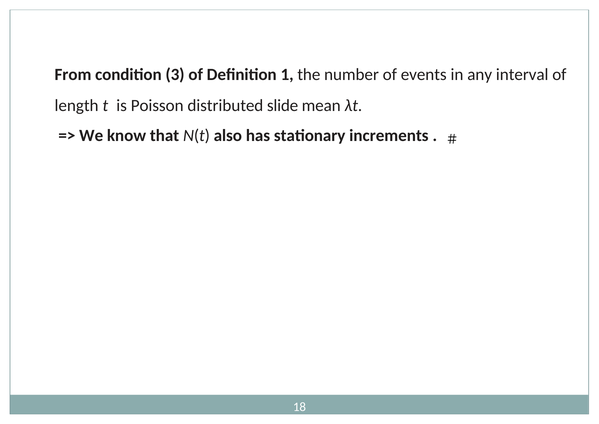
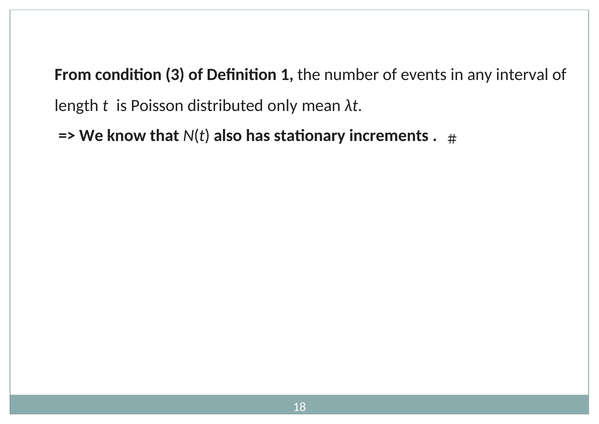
slide: slide -> only (282, 105)
